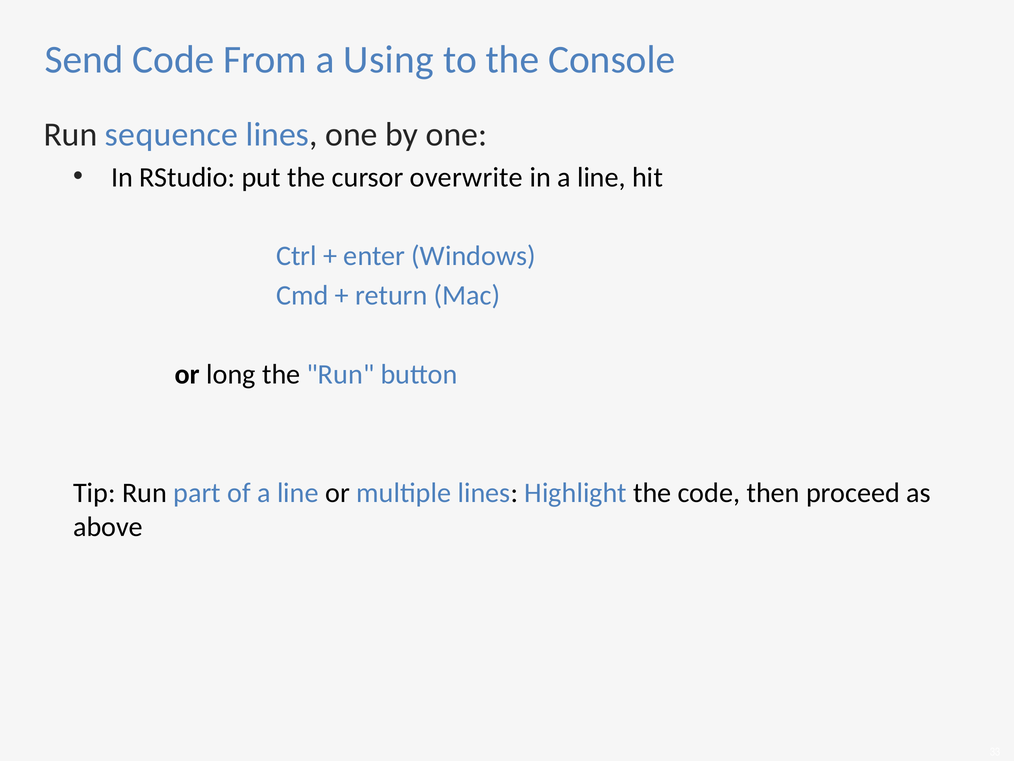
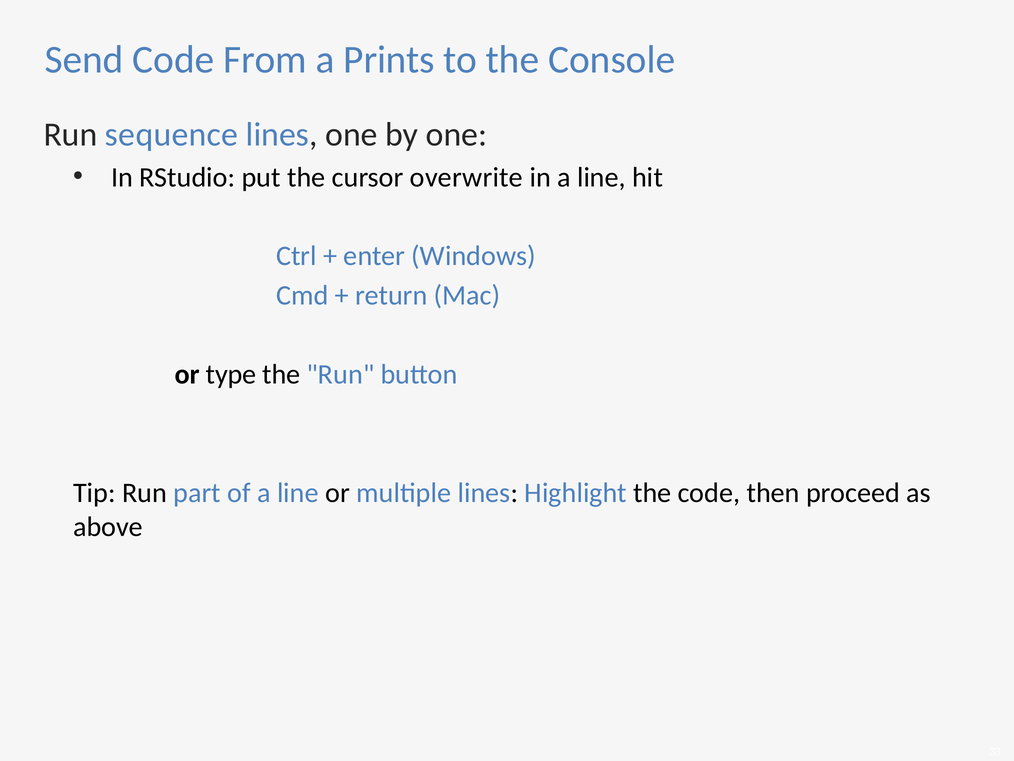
Using: Using -> Prints (389, 60)
long: long -> type (231, 374)
